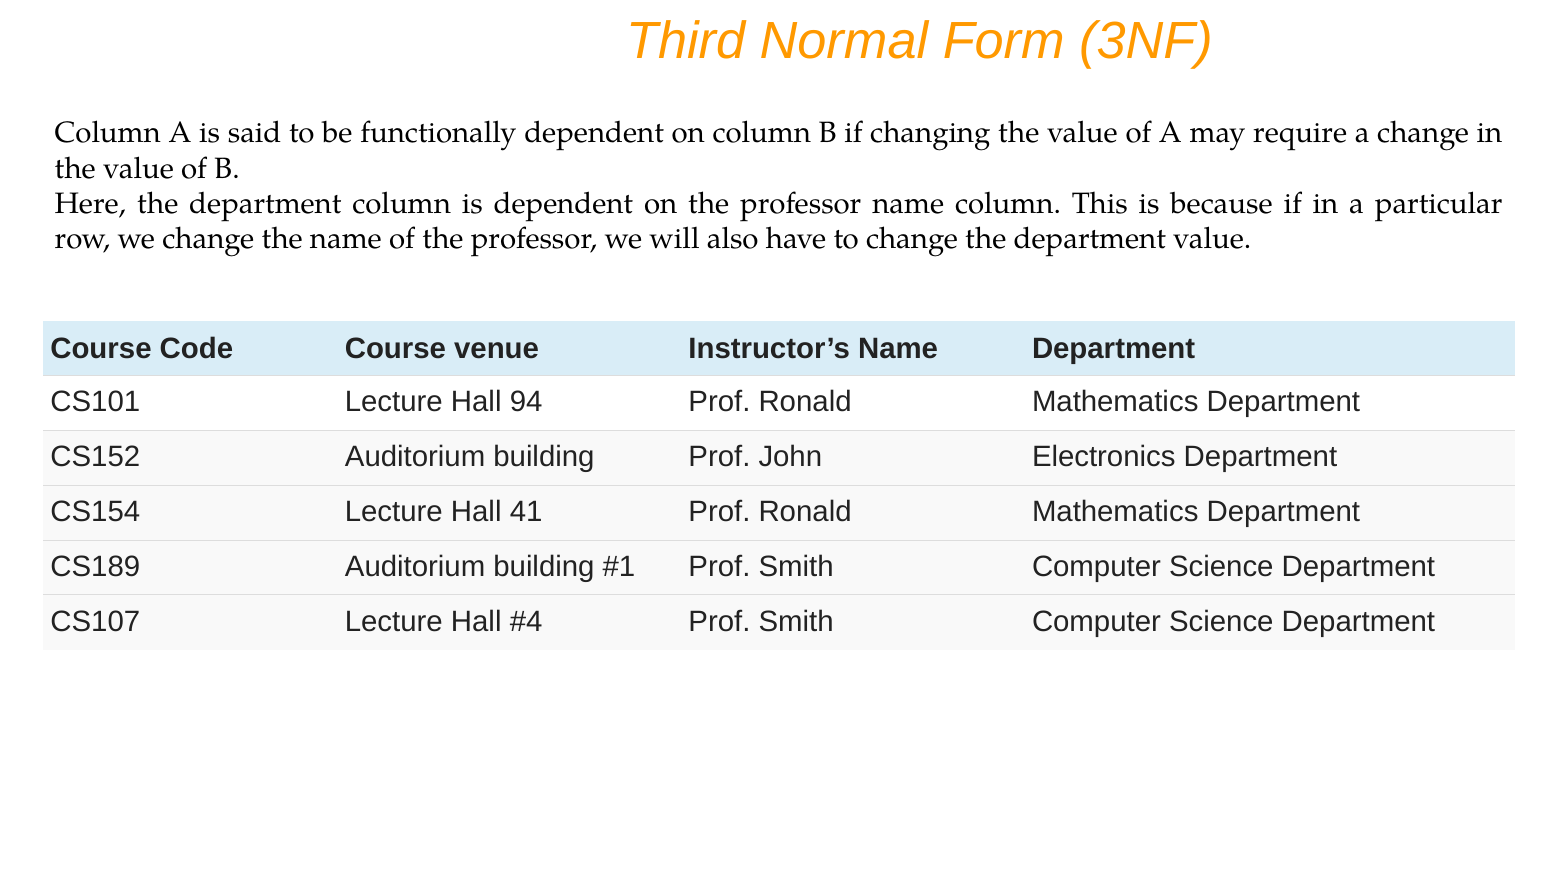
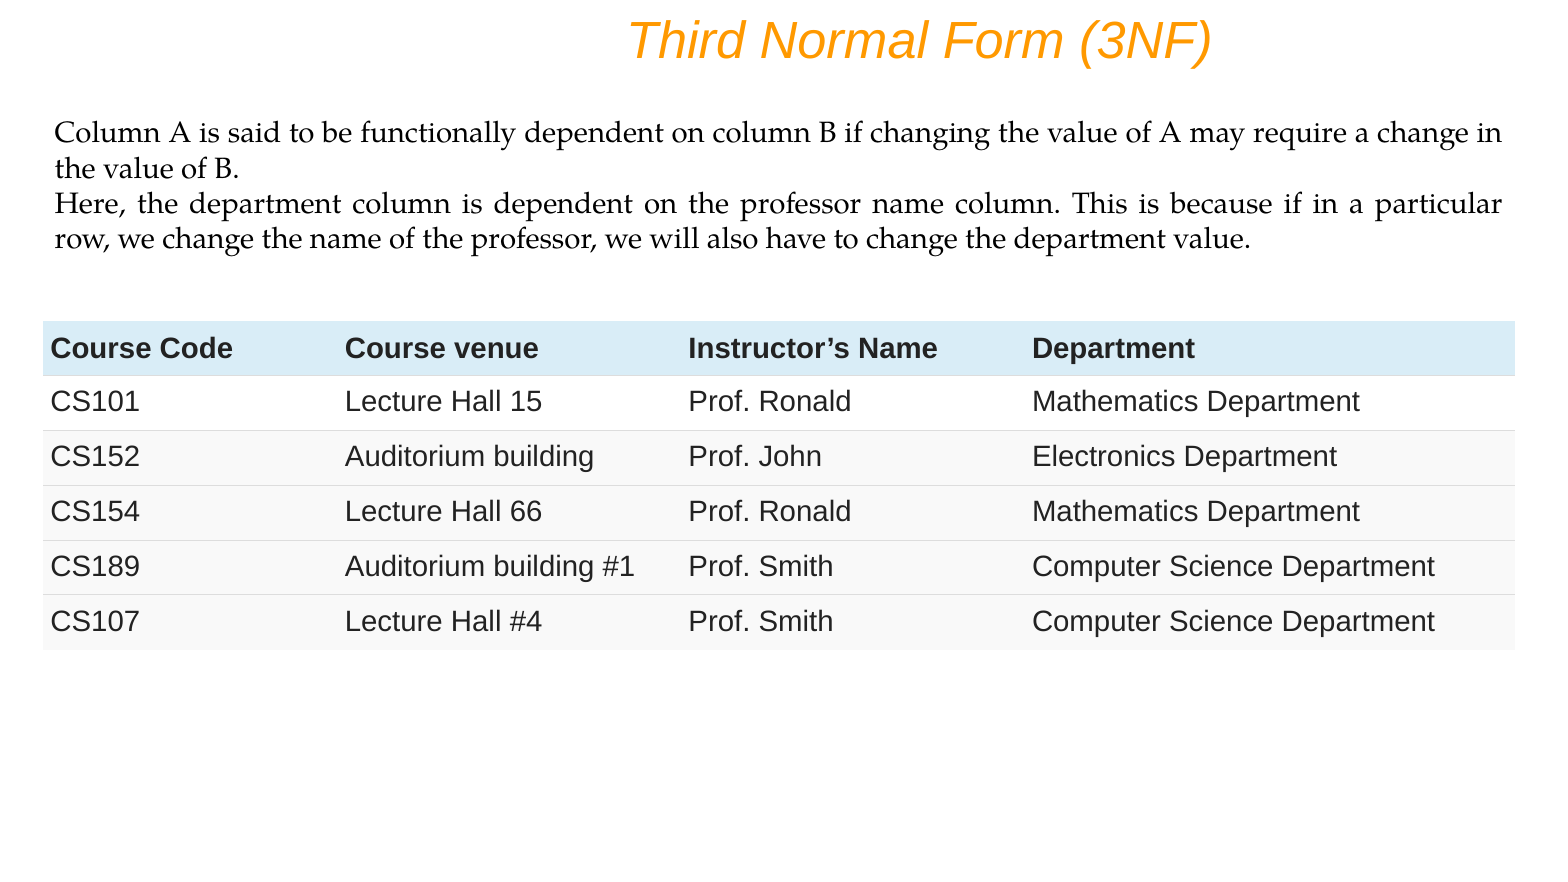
94: 94 -> 15 (526, 402)
41: 41 -> 66 (526, 512)
